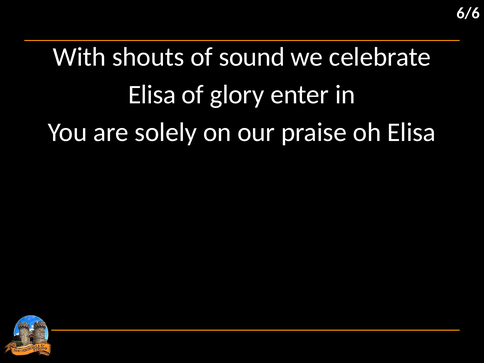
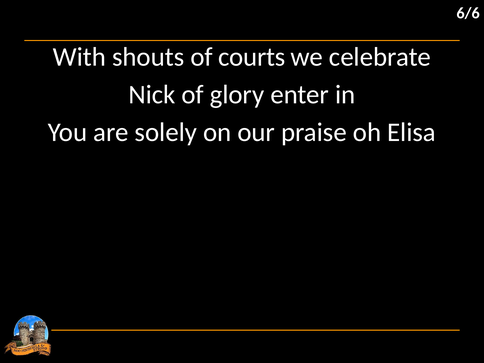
sound: sound -> courts (252, 57)
Elisa: Elisa -> Nick (152, 95)
